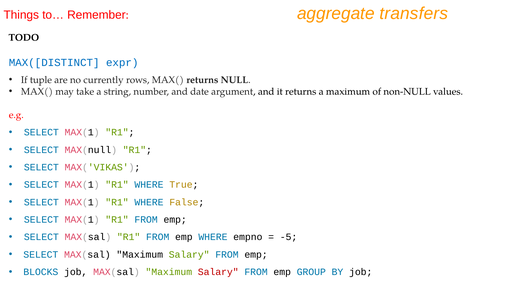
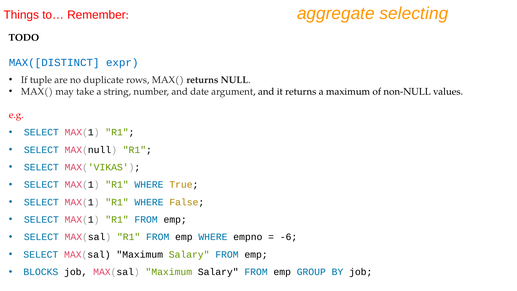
transfers: transfers -> selecting (414, 13)
currently: currently -> duplicate (104, 80)
-5: -5 -> -6 (289, 237)
Salary colour: red -> black (218, 272)
